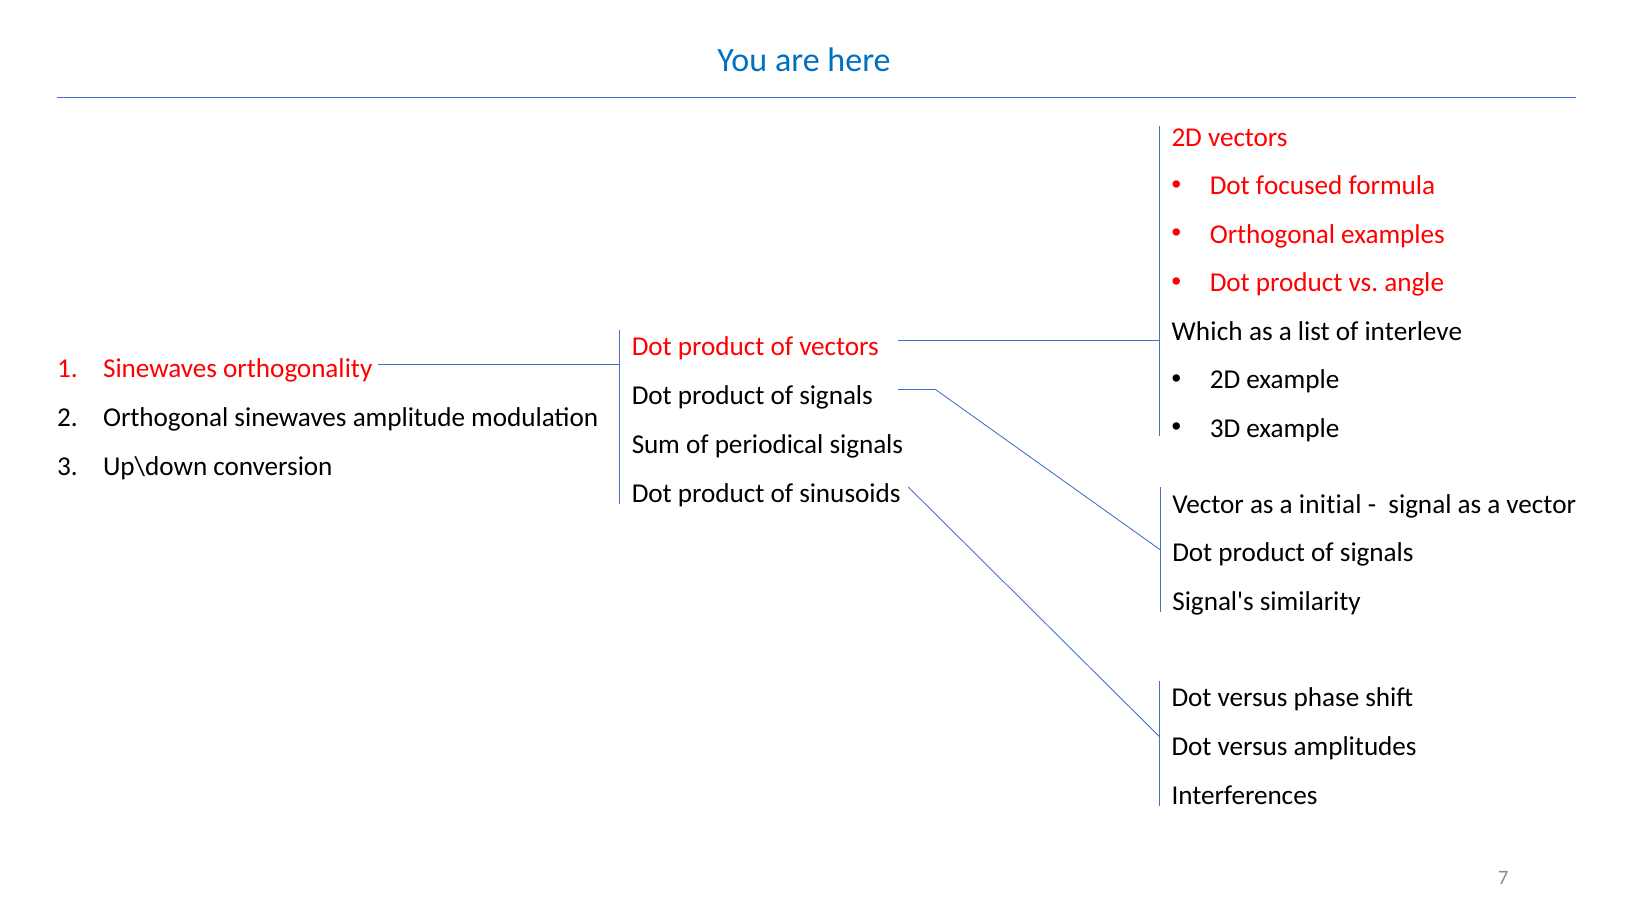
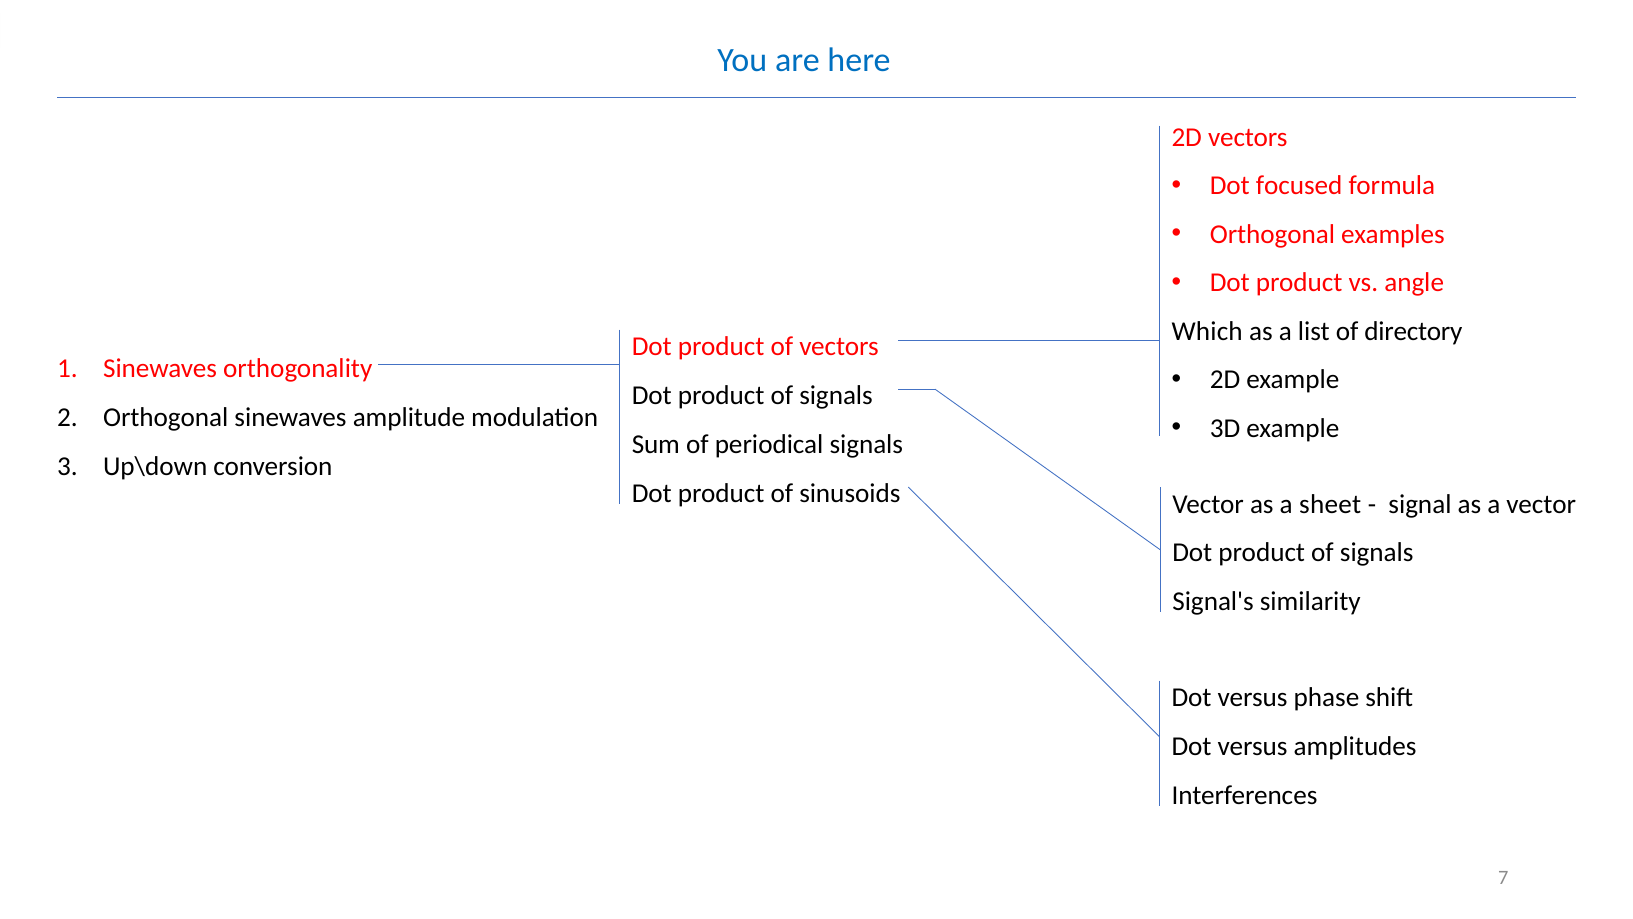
interleve: interleve -> directory (1413, 331)
initial: initial -> sheet (1330, 504)
